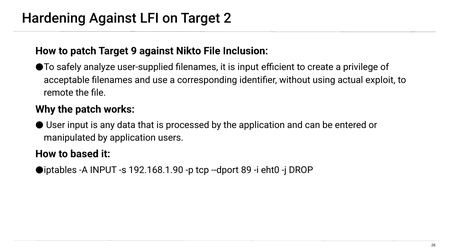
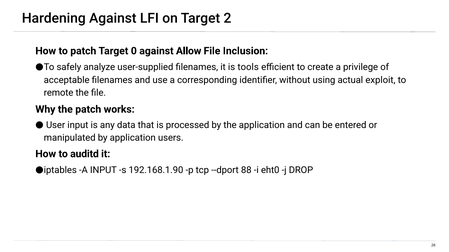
9: 9 -> 0 (134, 51)
Nikto: Nikto -> Allow (189, 51)
is input: input -> tools (248, 67)
based: based -> auditd (85, 154)
89: 89 -> 88 (246, 170)
